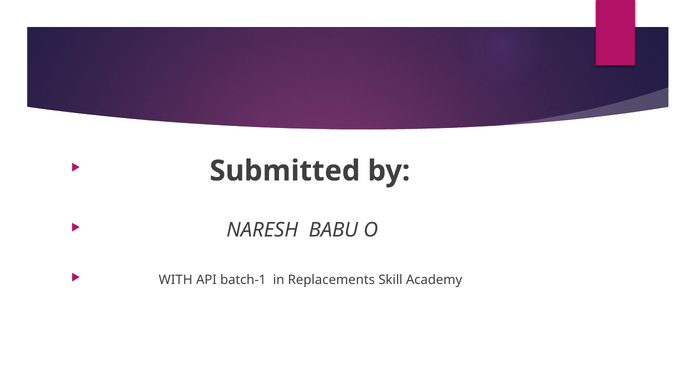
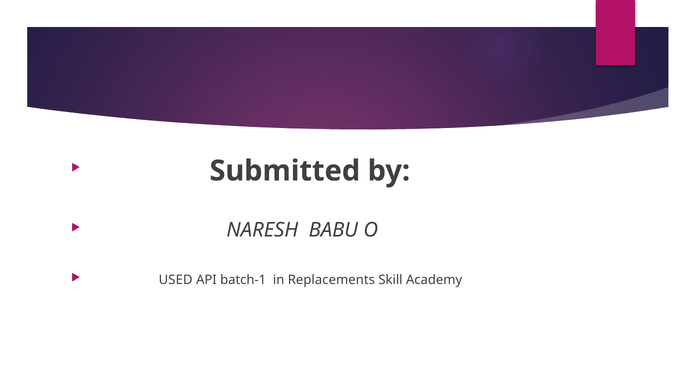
WITH: WITH -> USED (176, 279)
